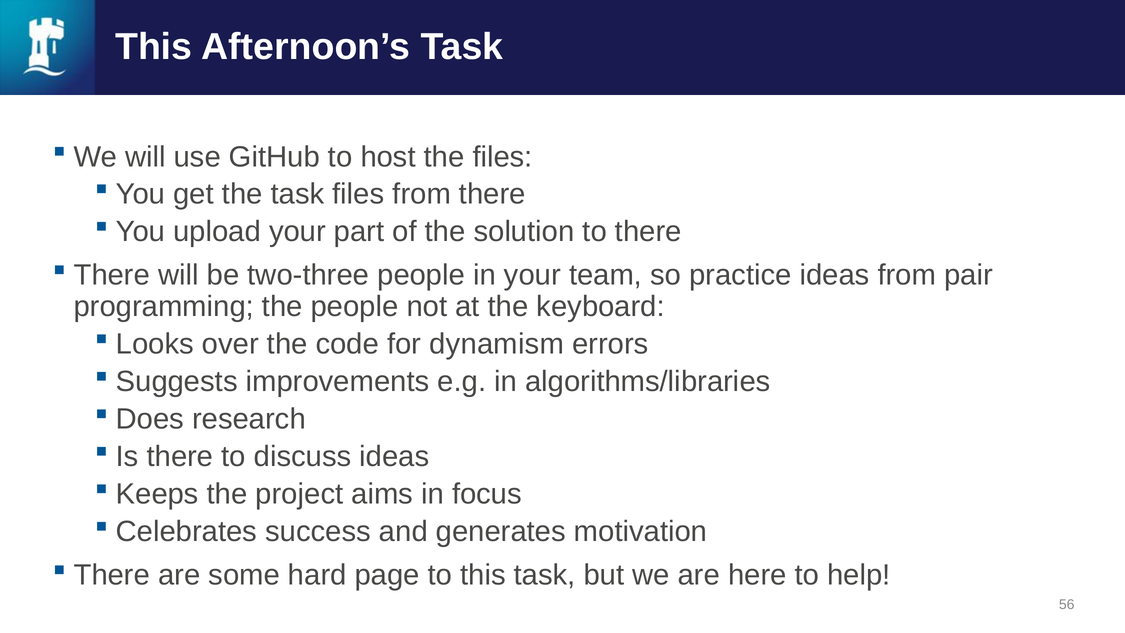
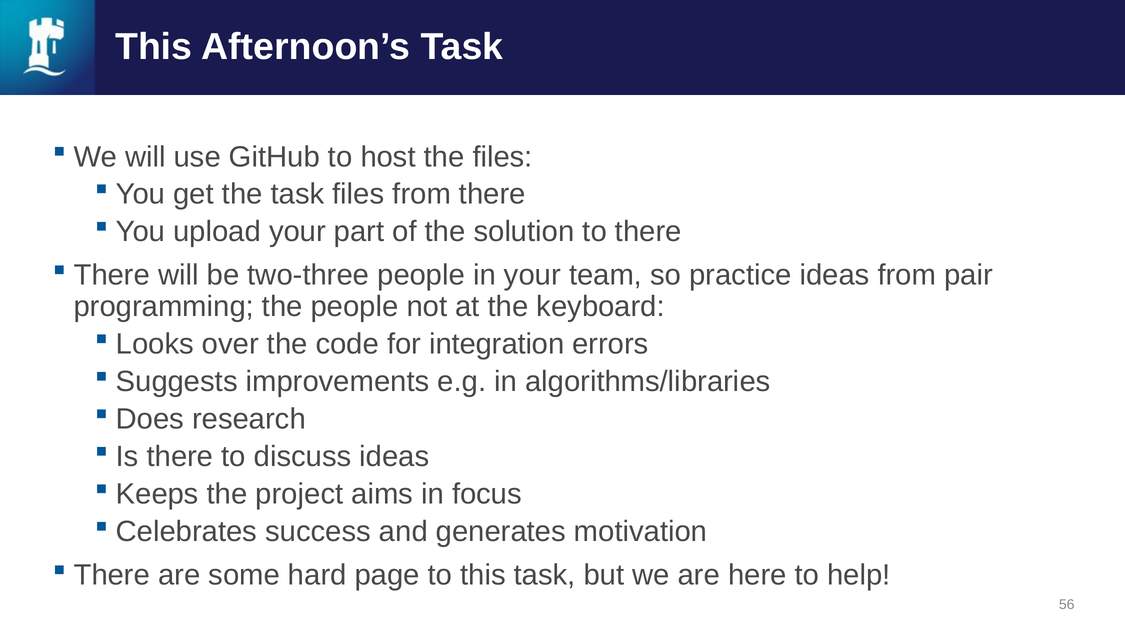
dynamism: dynamism -> integration (497, 344)
